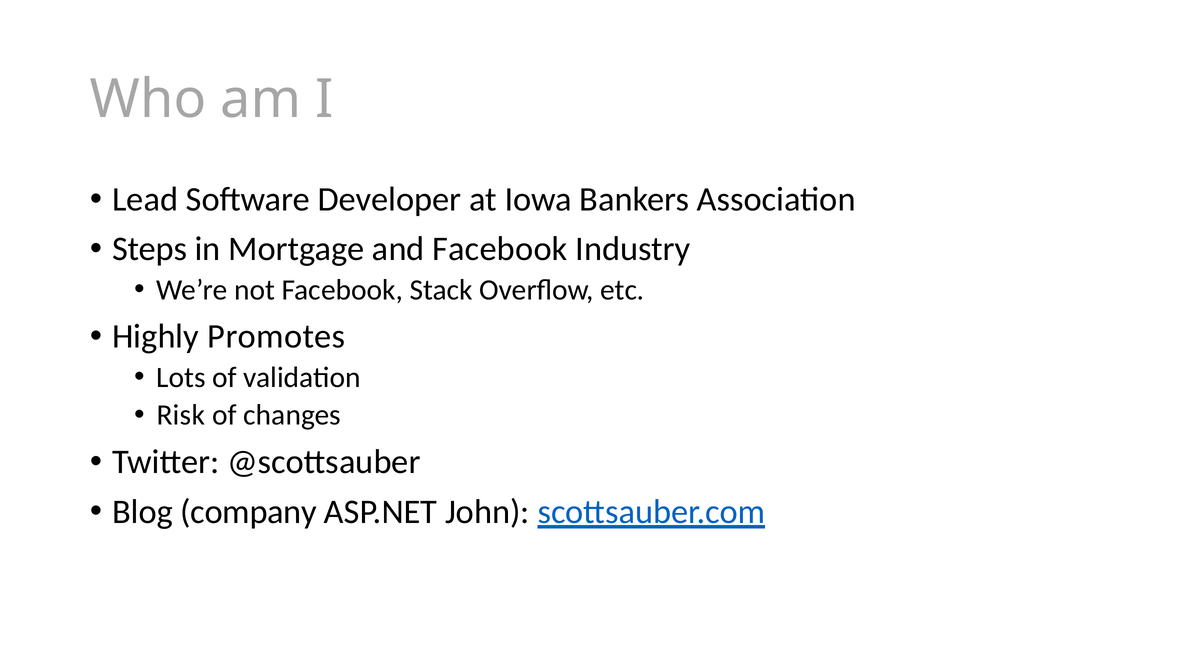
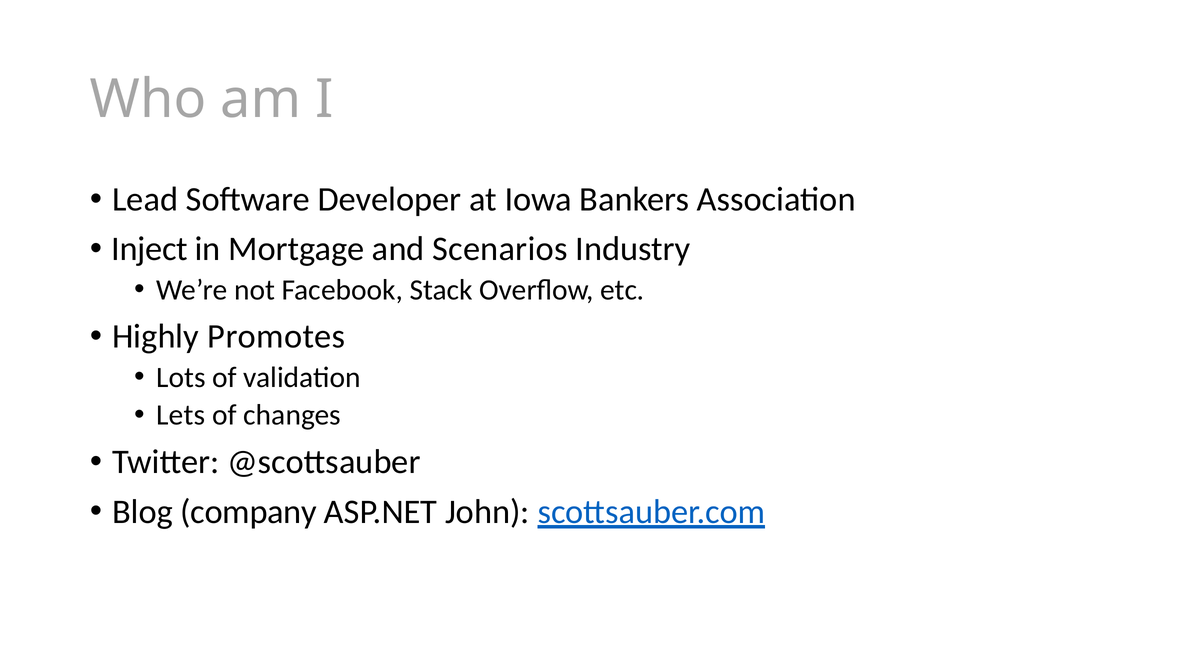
Steps: Steps -> Inject (150, 249)
and Facebook: Facebook -> Scenarios (500, 249)
Risk: Risk -> Lets (181, 415)
